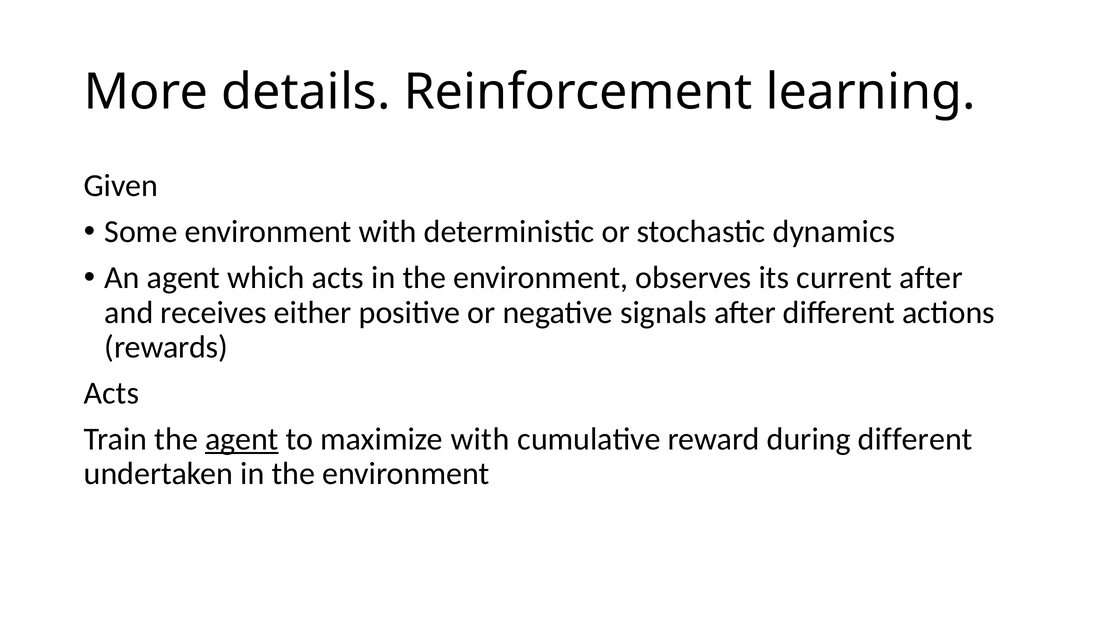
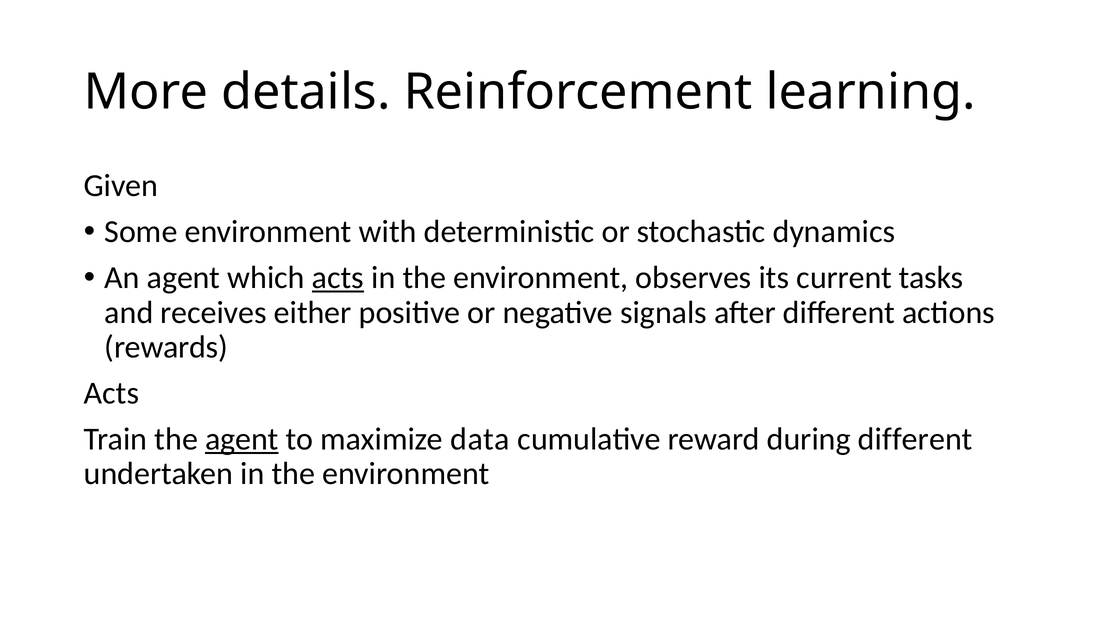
acts underline: none -> present (338, 278)
current after: after -> tasks (931, 278)
maximize with: with -> data (480, 439)
